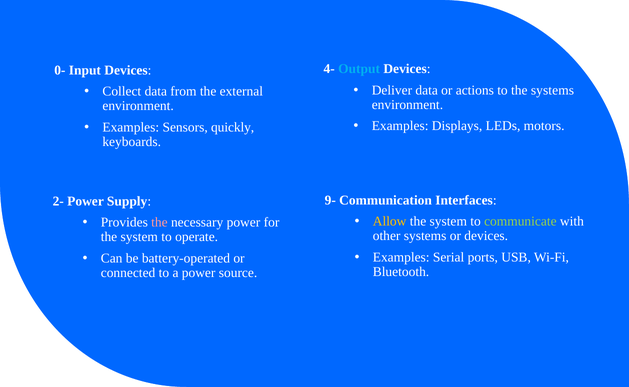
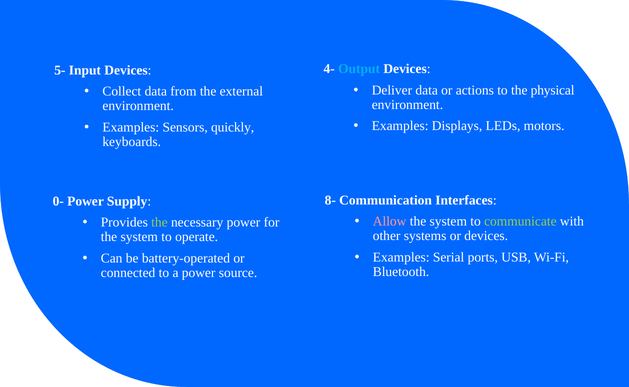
0-: 0- -> 5- (60, 70)
the systems: systems -> physical (553, 90)
9-: 9- -> 8- (330, 200)
2-: 2- -> 0- (58, 201)
Allow colour: yellow -> pink (390, 221)
the colour: pink -> light green (159, 223)
